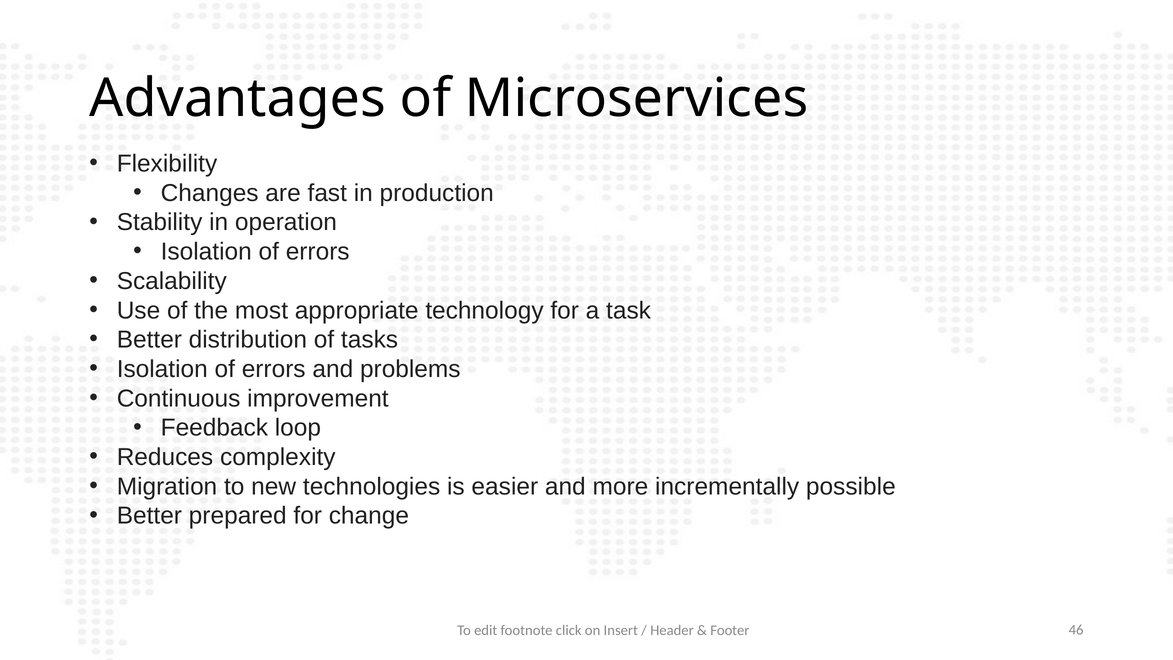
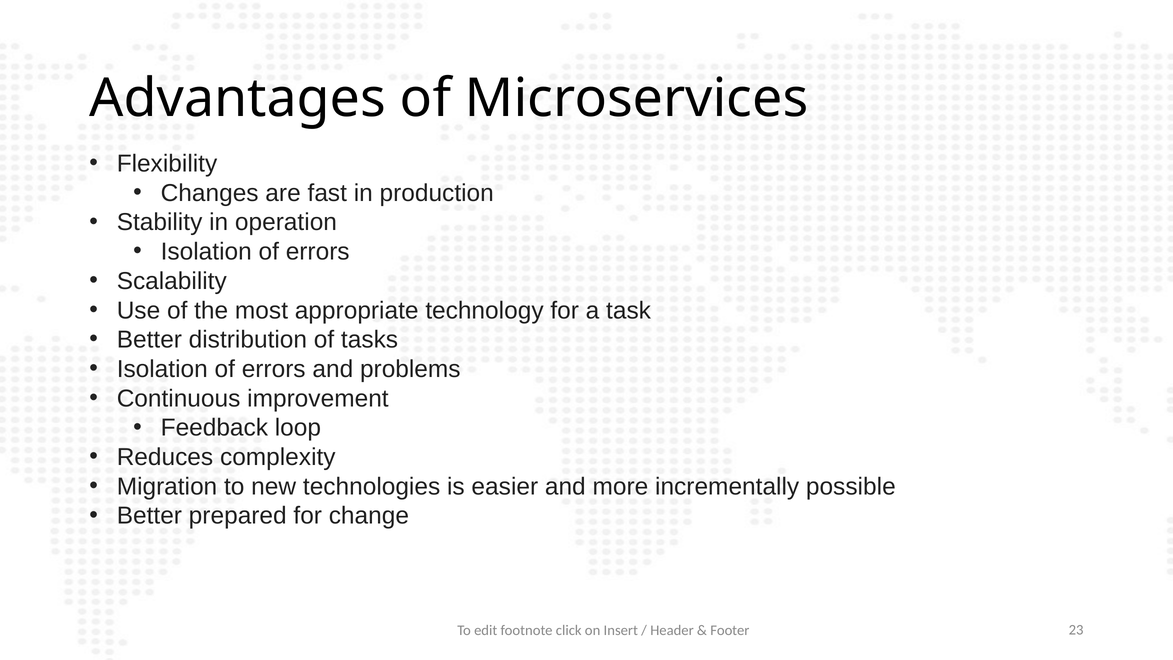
46: 46 -> 23 (1076, 630)
